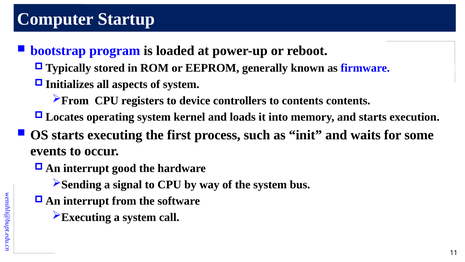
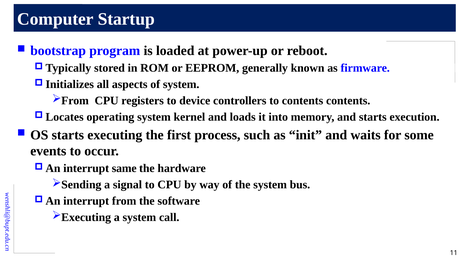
good: good -> same (124, 168)
